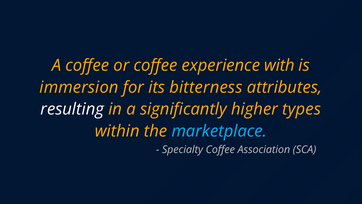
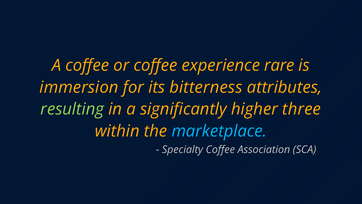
with: with -> rare (279, 65)
resulting colour: white -> light green (72, 109)
types: types -> three (302, 109)
